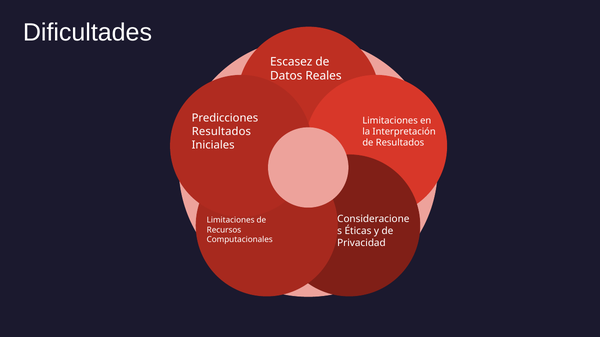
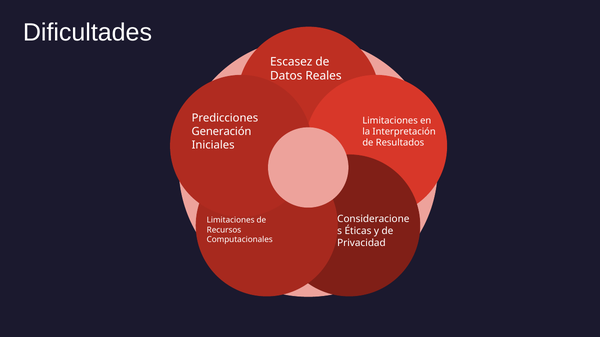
Resultados: Resultados -> Generación (222, 132)
